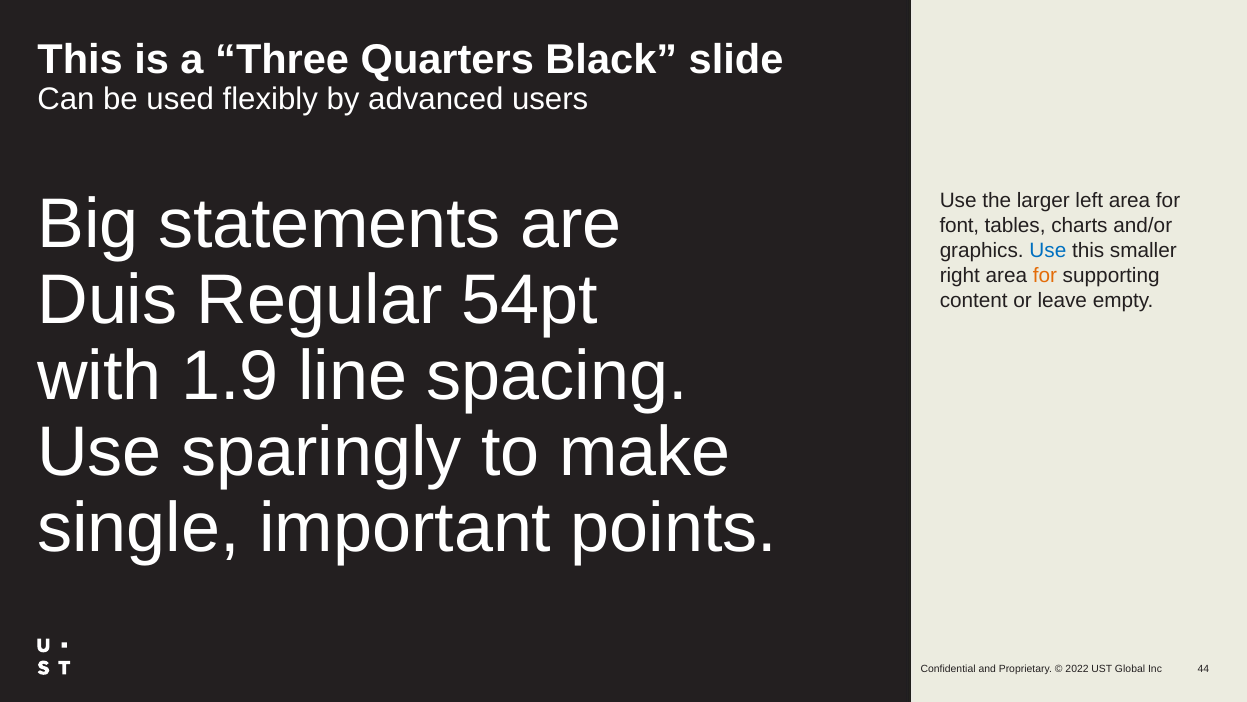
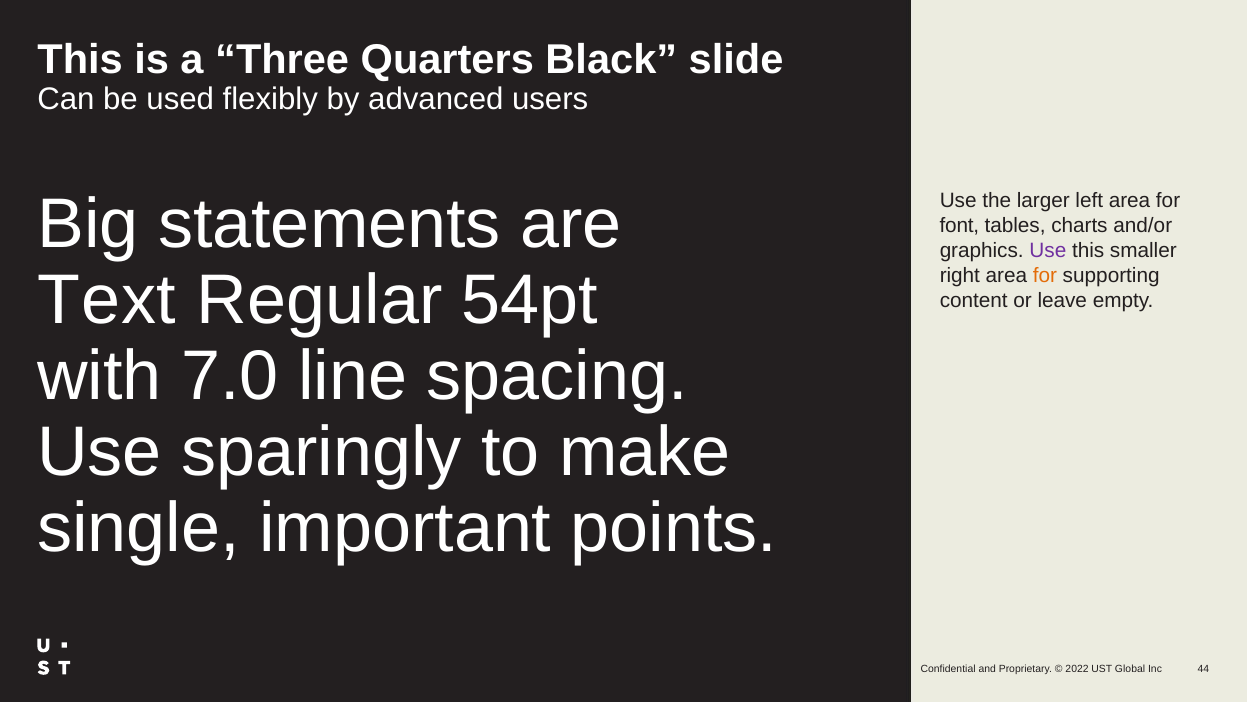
Use colour: blue -> purple (1048, 251)
Duis: Duis -> Text (107, 300)
1.9: 1.9 -> 7.0 (230, 376)
